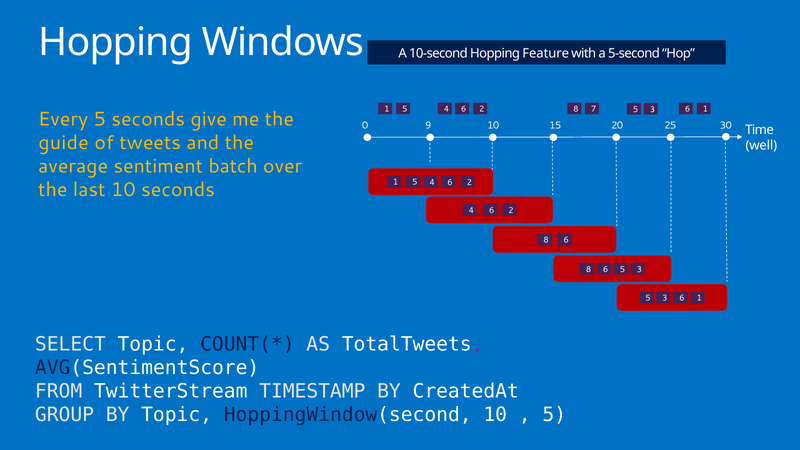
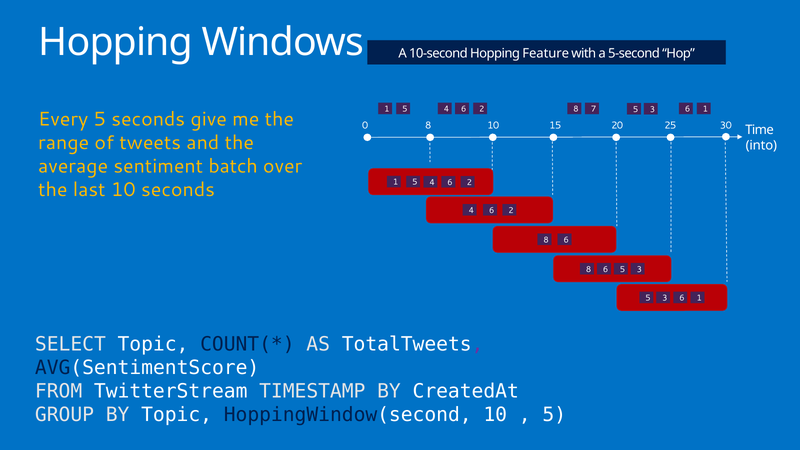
0 9: 9 -> 8 (428, 125)
guide: guide -> range (64, 143)
well: well -> into (761, 146)
